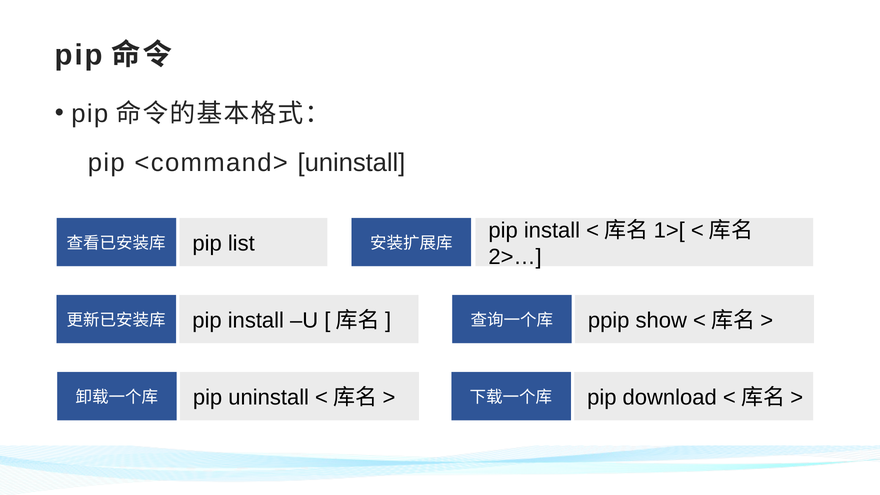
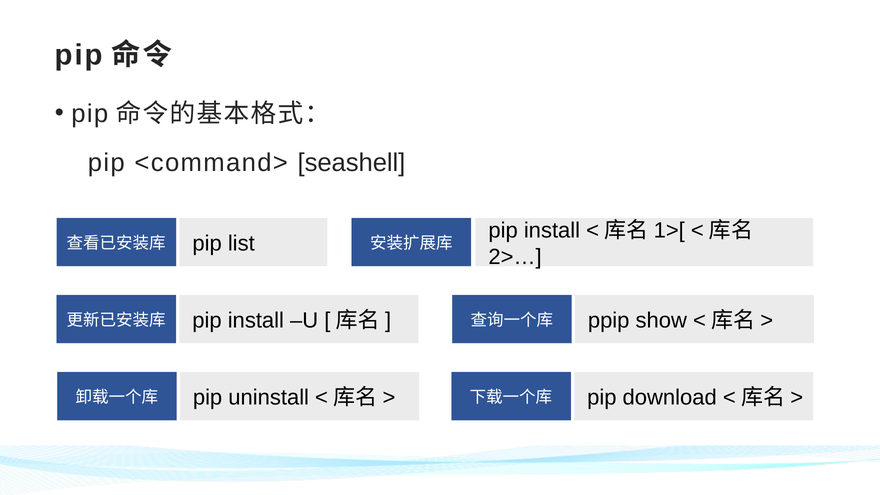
<command> uninstall: uninstall -> seashell (351, 163)
